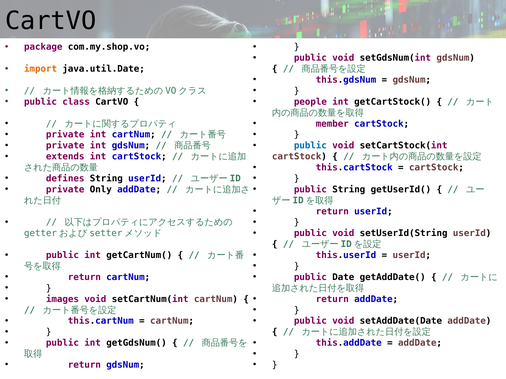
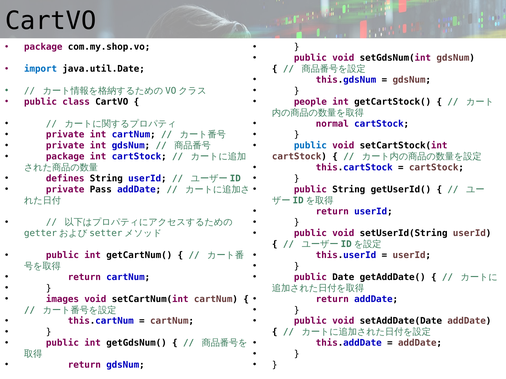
import colour: orange -> blue (41, 69)
member: member -> normal (332, 124)
extends: extends -> package (65, 157)
Only: Only -> Pass (101, 190)
